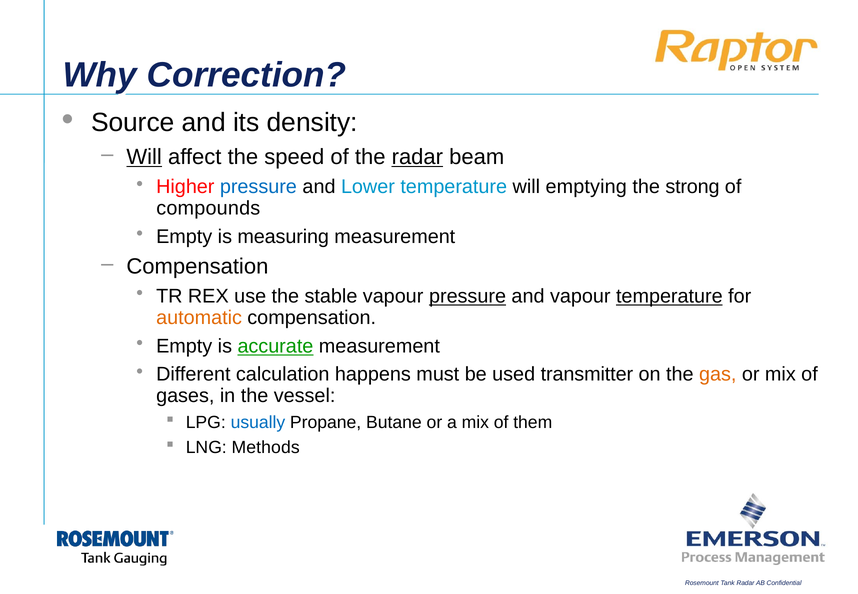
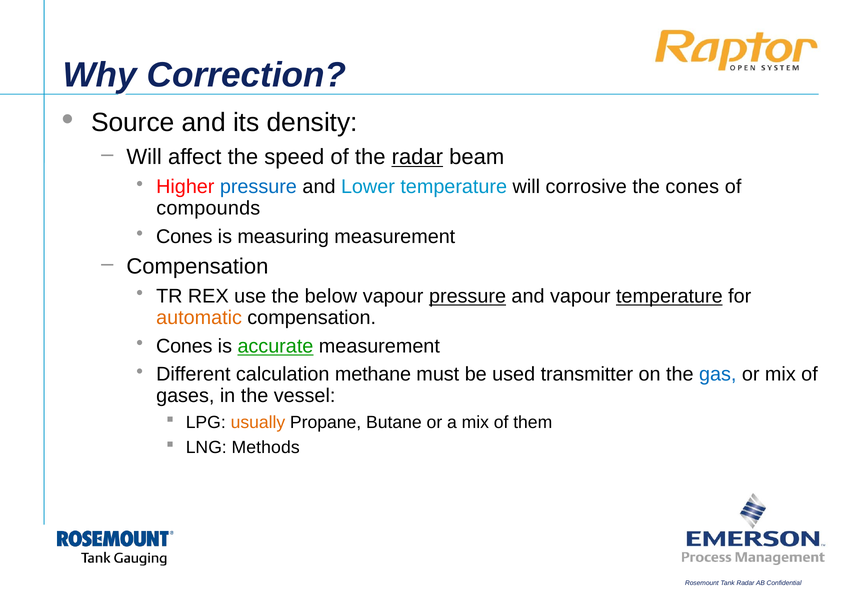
Will underline: present -> none (144, 157)
emptying: emptying -> corrosive (586, 187)
the strong: strong -> cones (692, 187)
Empty: Empty -> Cones (184, 237)
stable: stable -> below (331, 296)
Empty: Empty -> Cones (184, 346)
happens: happens -> methane (373, 375)
gas colour: orange -> blue (718, 375)
usually colour: blue -> orange (258, 423)
